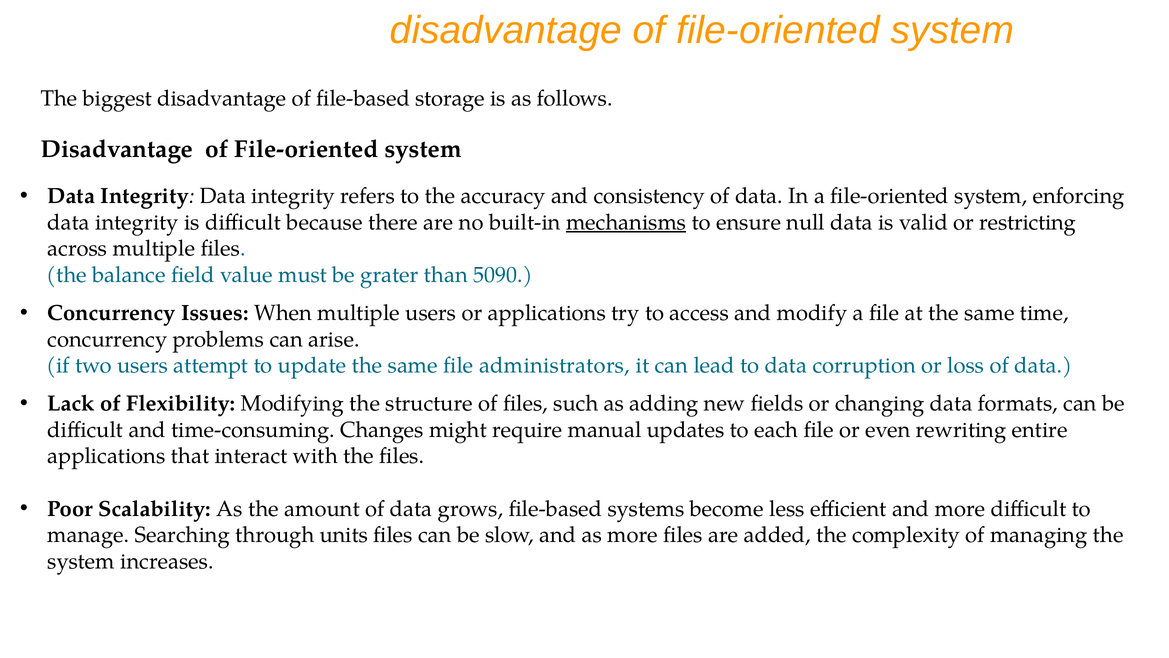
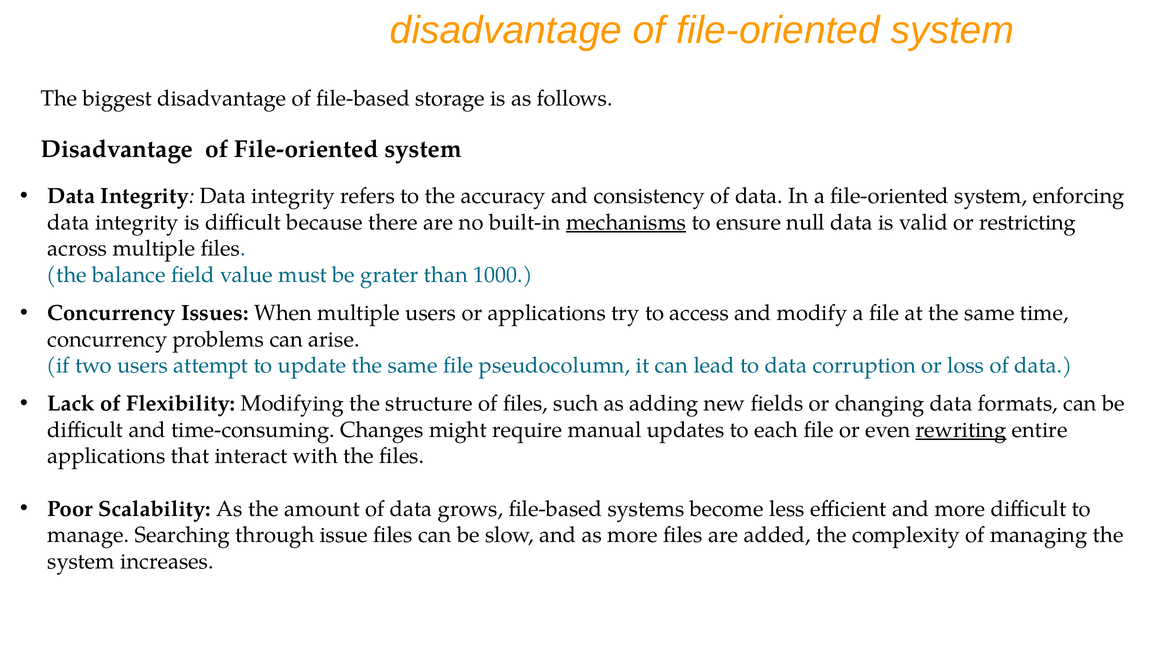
5090: 5090 -> 1000 (503, 275)
administrators: administrators -> pseudocolumn (555, 365)
rewriting underline: none -> present (961, 430)
units: units -> issue (344, 535)
